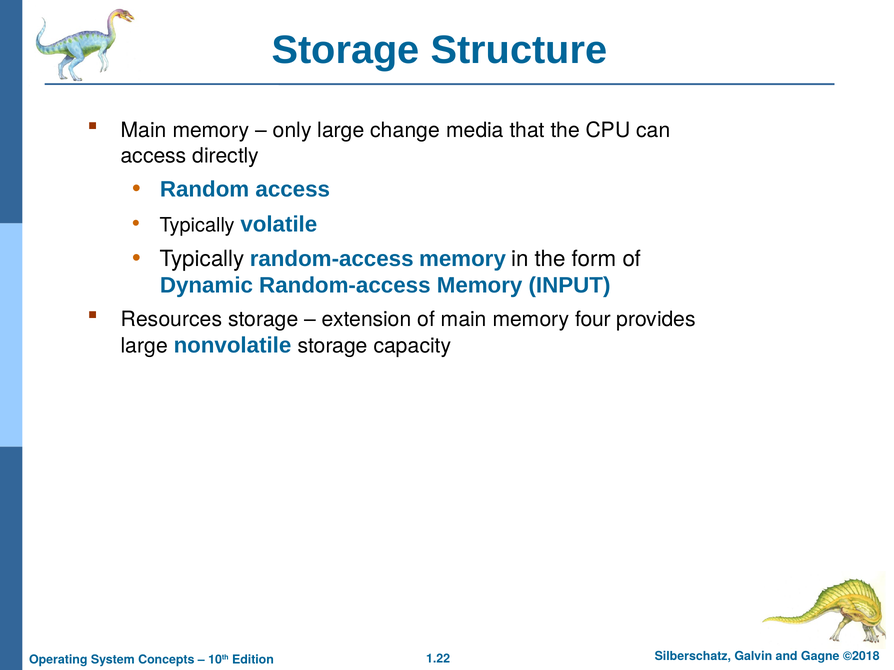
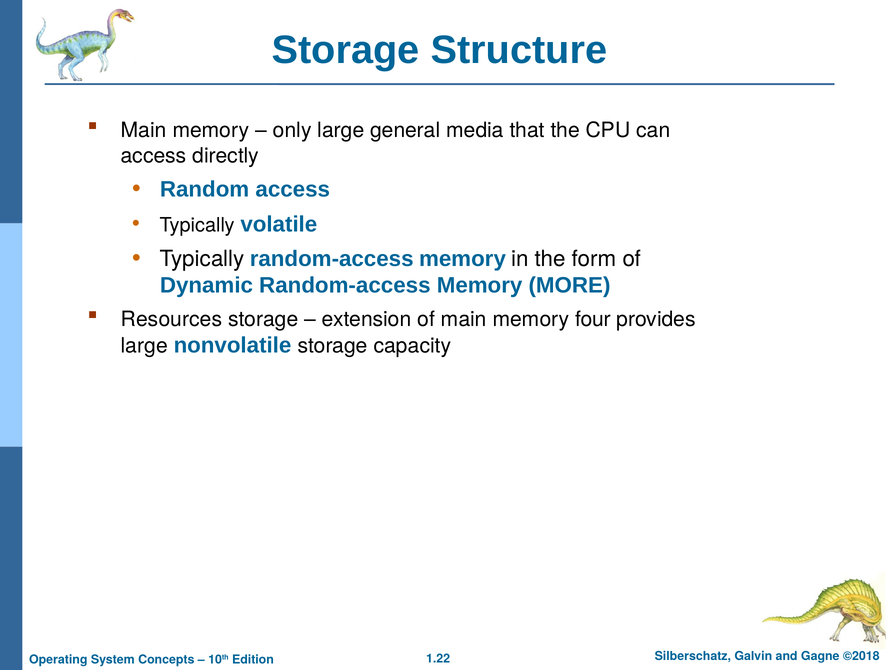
change: change -> general (405, 130)
INPUT: INPUT -> MORE (569, 286)
